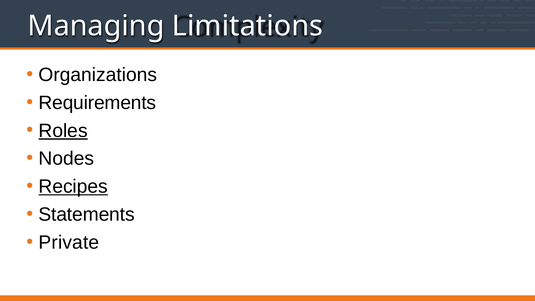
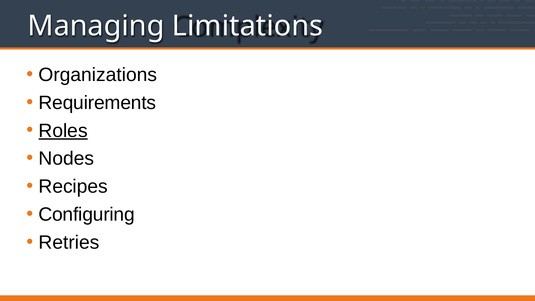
Recipes underline: present -> none (73, 187)
Statements: Statements -> Configuring (87, 214)
Private: Private -> Retries (69, 242)
